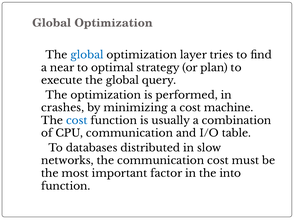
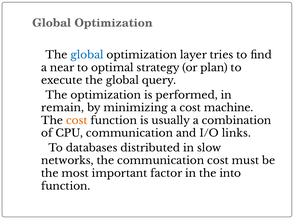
crashes: crashes -> remain (63, 108)
cost colour: blue -> orange (77, 121)
table: table -> links (236, 134)
